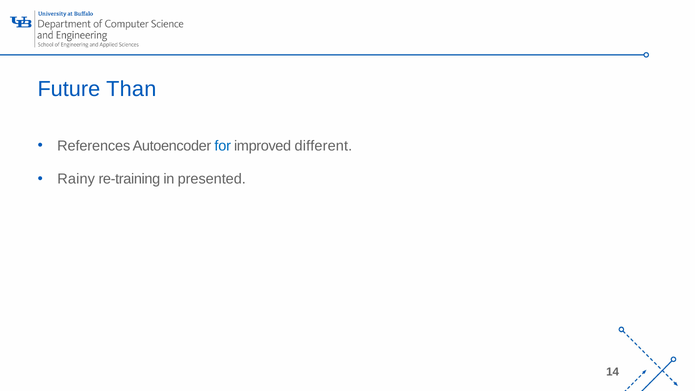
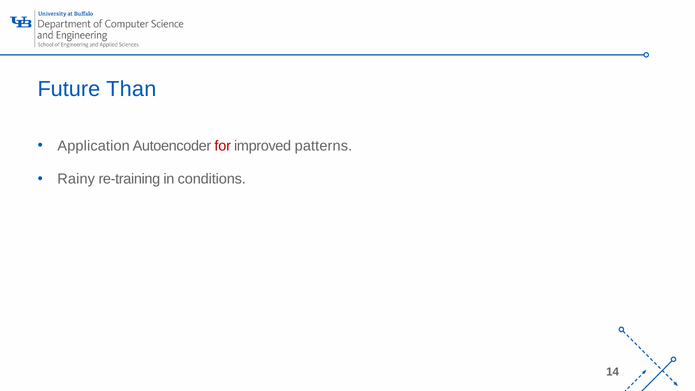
References: References -> Application (94, 146)
for colour: blue -> red (223, 146)
different: different -> patterns (323, 146)
presented: presented -> conditions (212, 179)
